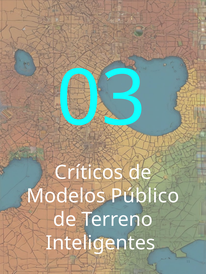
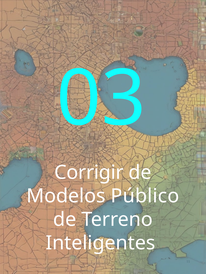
Críticos: Críticos -> Corrigir (89, 173)
